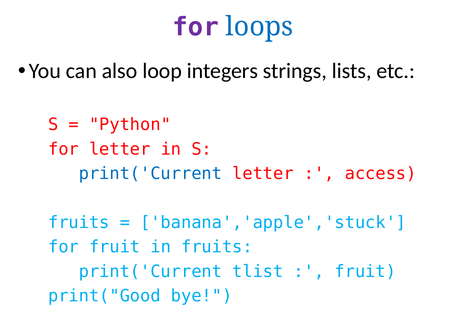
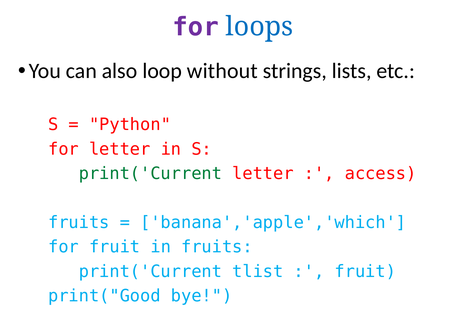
integers: integers -> without (222, 71)
print('Current colour: blue -> green (150, 173)
banana','apple','stuck: banana','apple','stuck -> banana','apple','which (273, 222)
